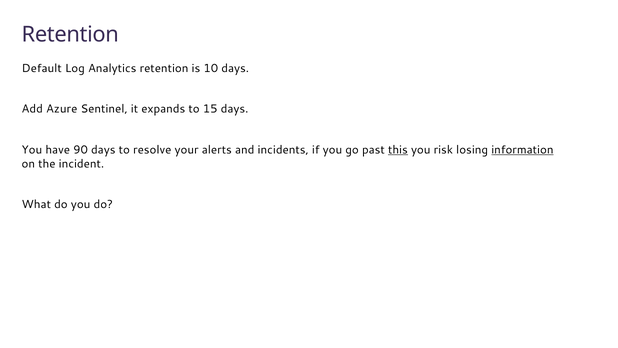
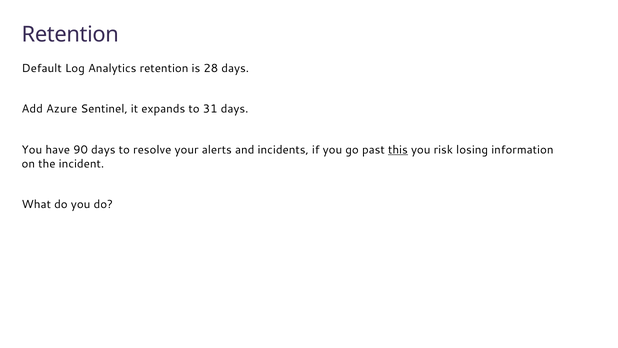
10: 10 -> 28 (211, 68)
15: 15 -> 31 (210, 109)
information underline: present -> none (522, 150)
